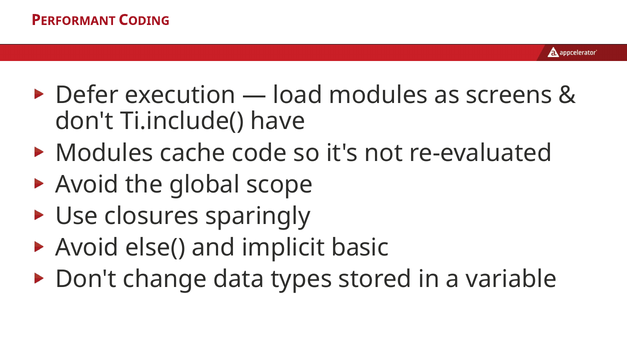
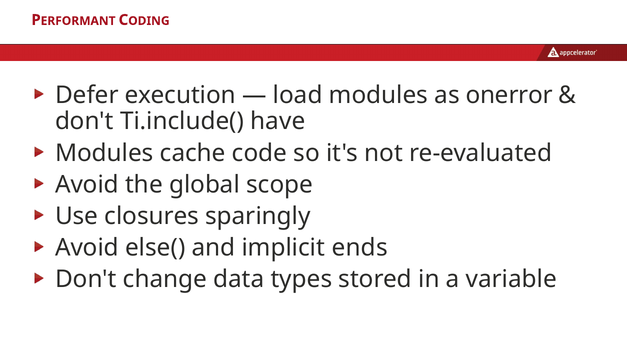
screens: screens -> onerror (509, 95)
basic: basic -> ends (360, 248)
